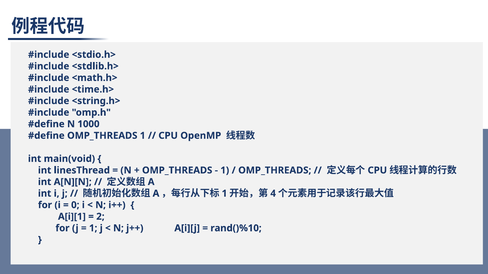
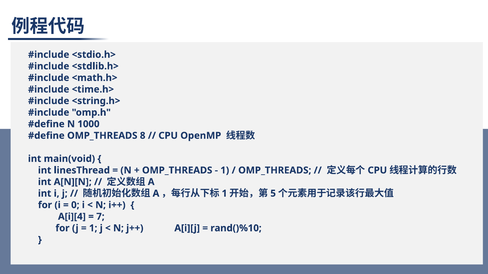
OMP_THREADS 1: 1 -> 8 (143, 136)
4: 4 -> 5 (273, 194)
A[i][1: A[i][1 -> A[i][4 (72, 217)
2: 2 -> 7 (100, 217)
